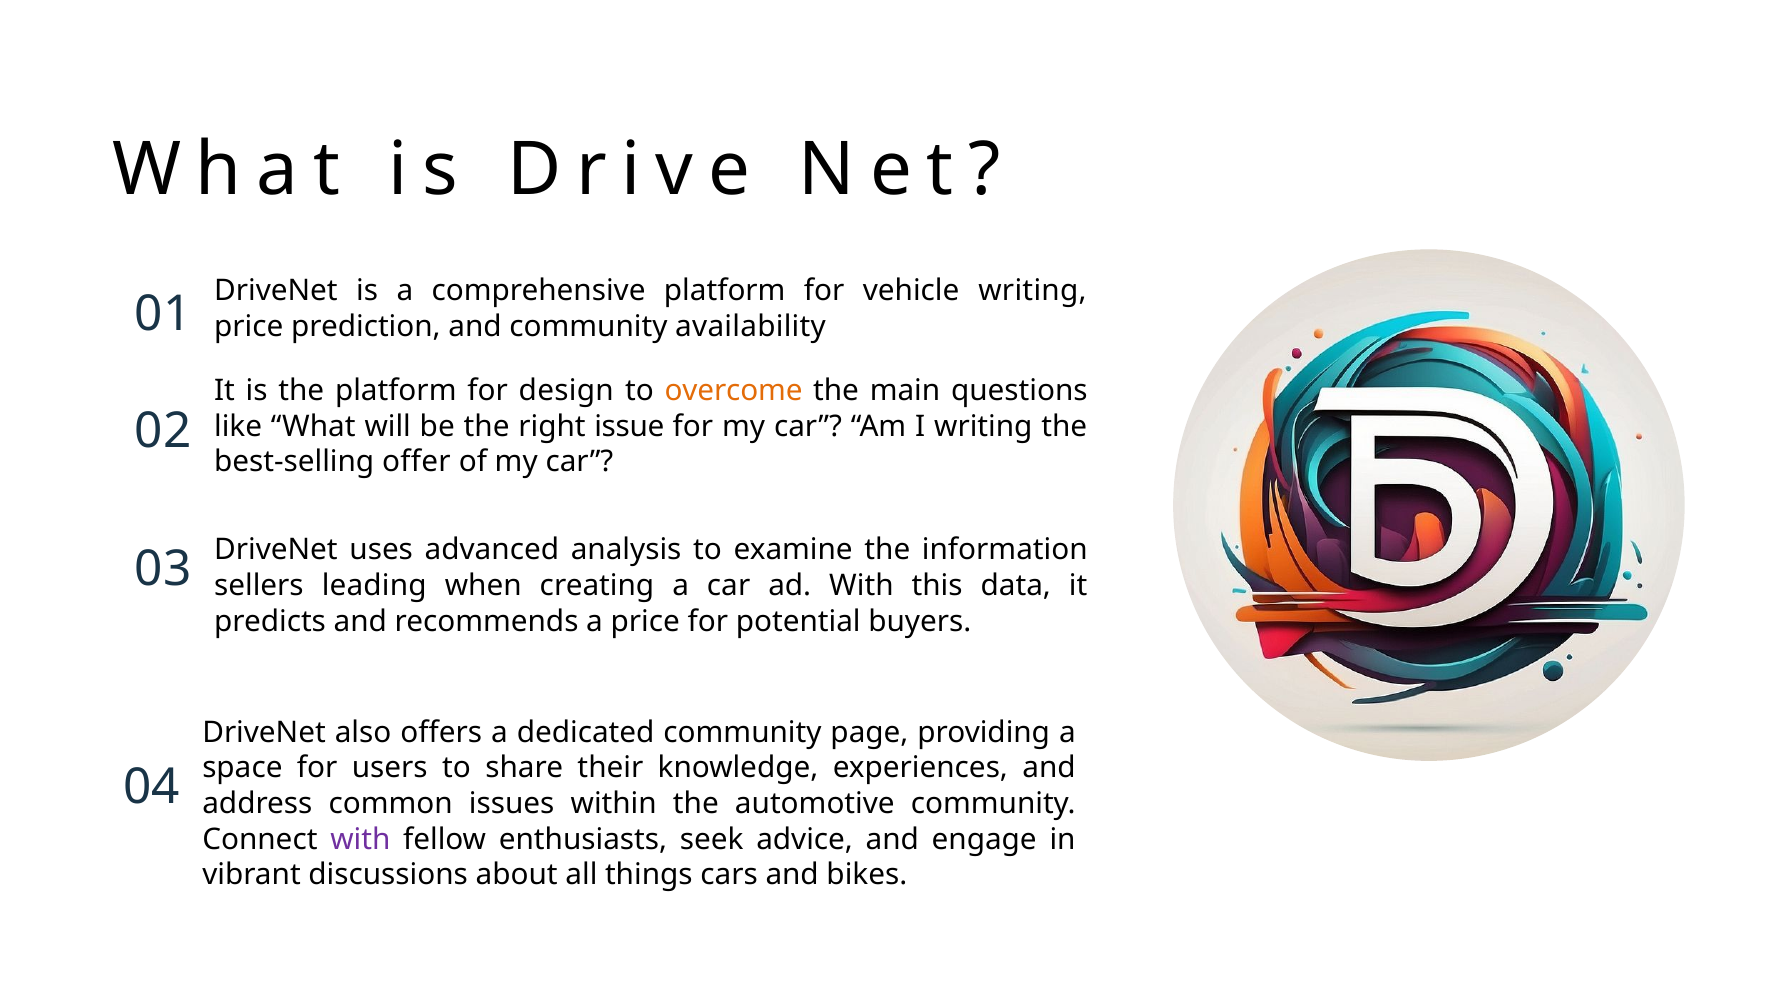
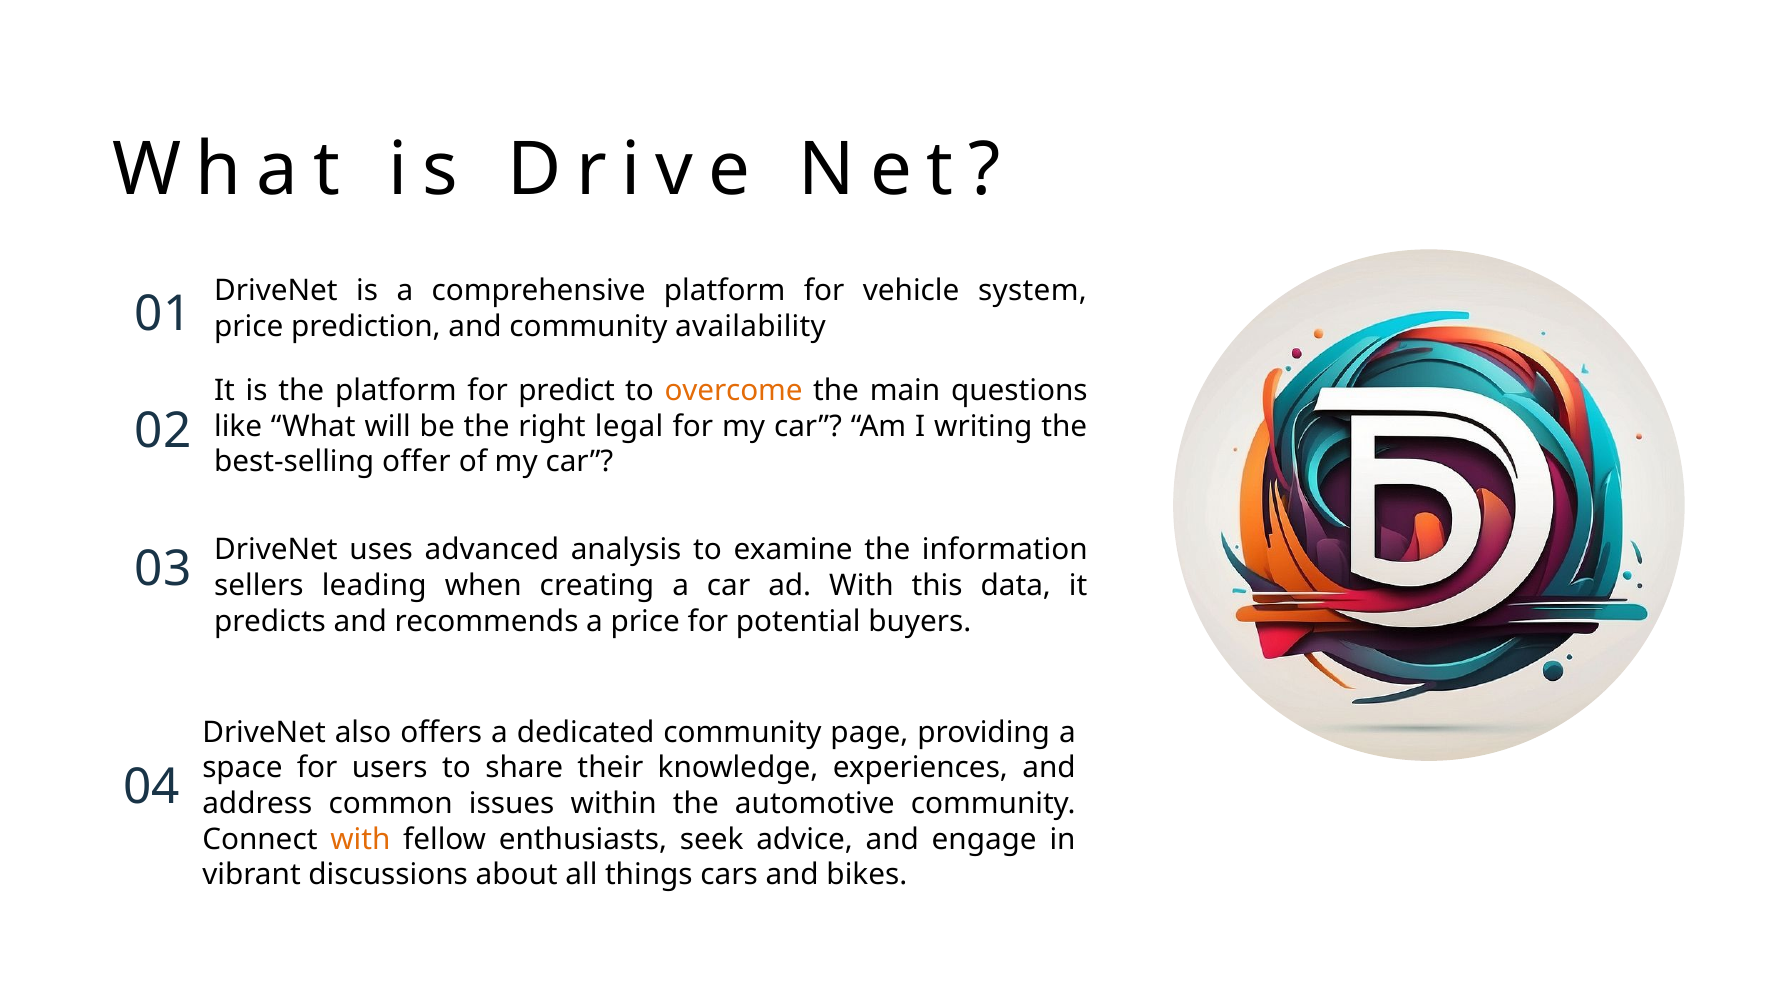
vehicle writing: writing -> system (1033, 291)
design: design -> predict (567, 391)
issue: issue -> legal (629, 426)
with colour: purple -> orange (360, 839)
